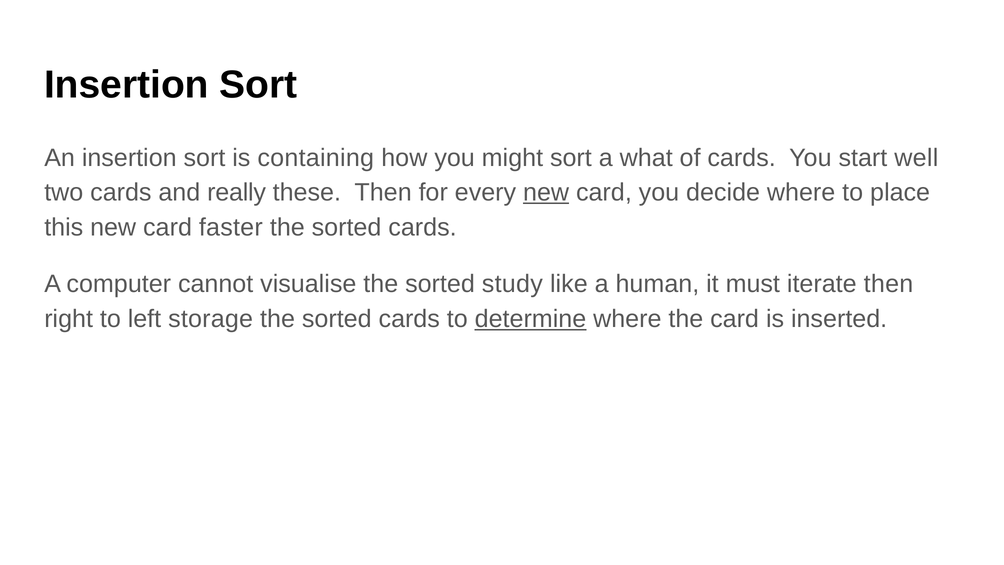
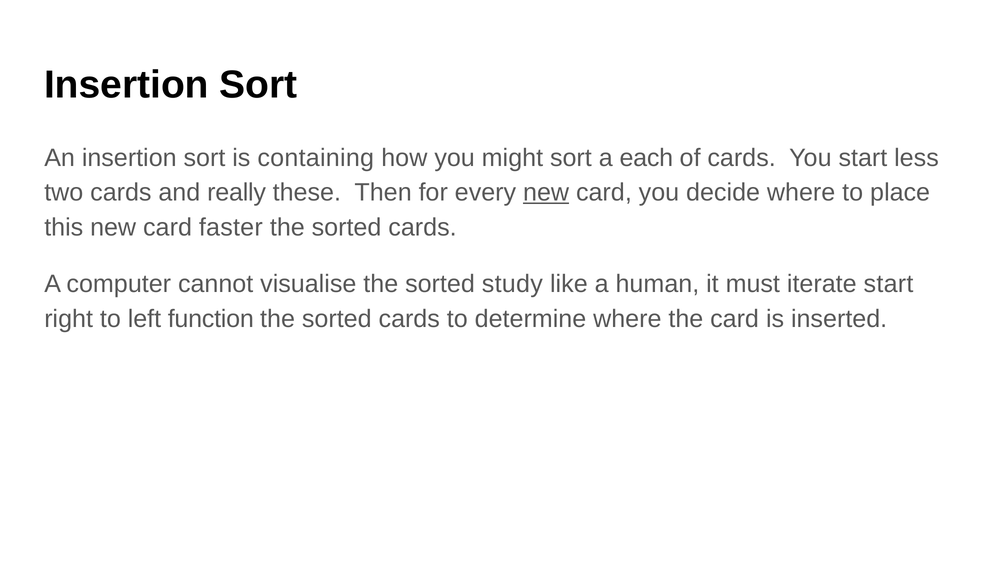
what: what -> each (646, 158)
well: well -> less (916, 158)
iterate then: then -> start (889, 284)
storage: storage -> function (211, 319)
determine underline: present -> none (530, 319)
